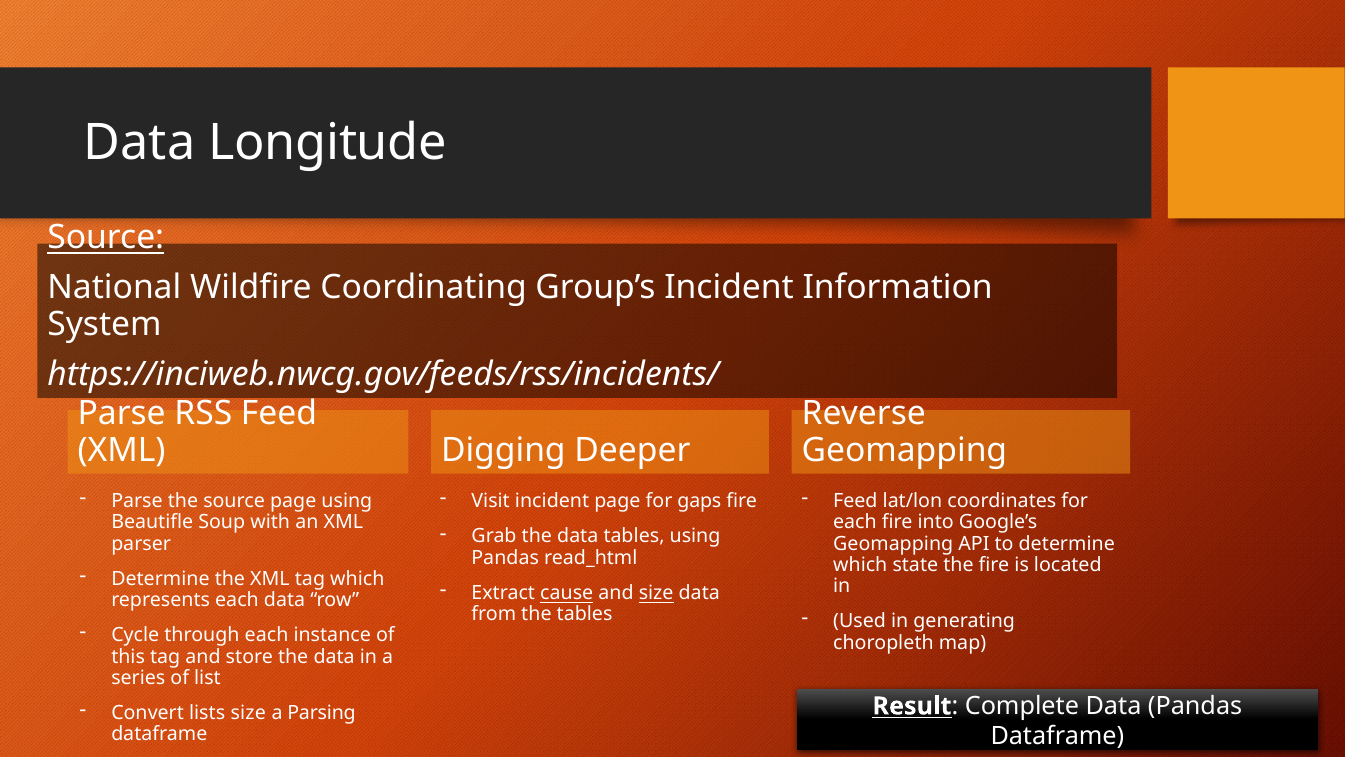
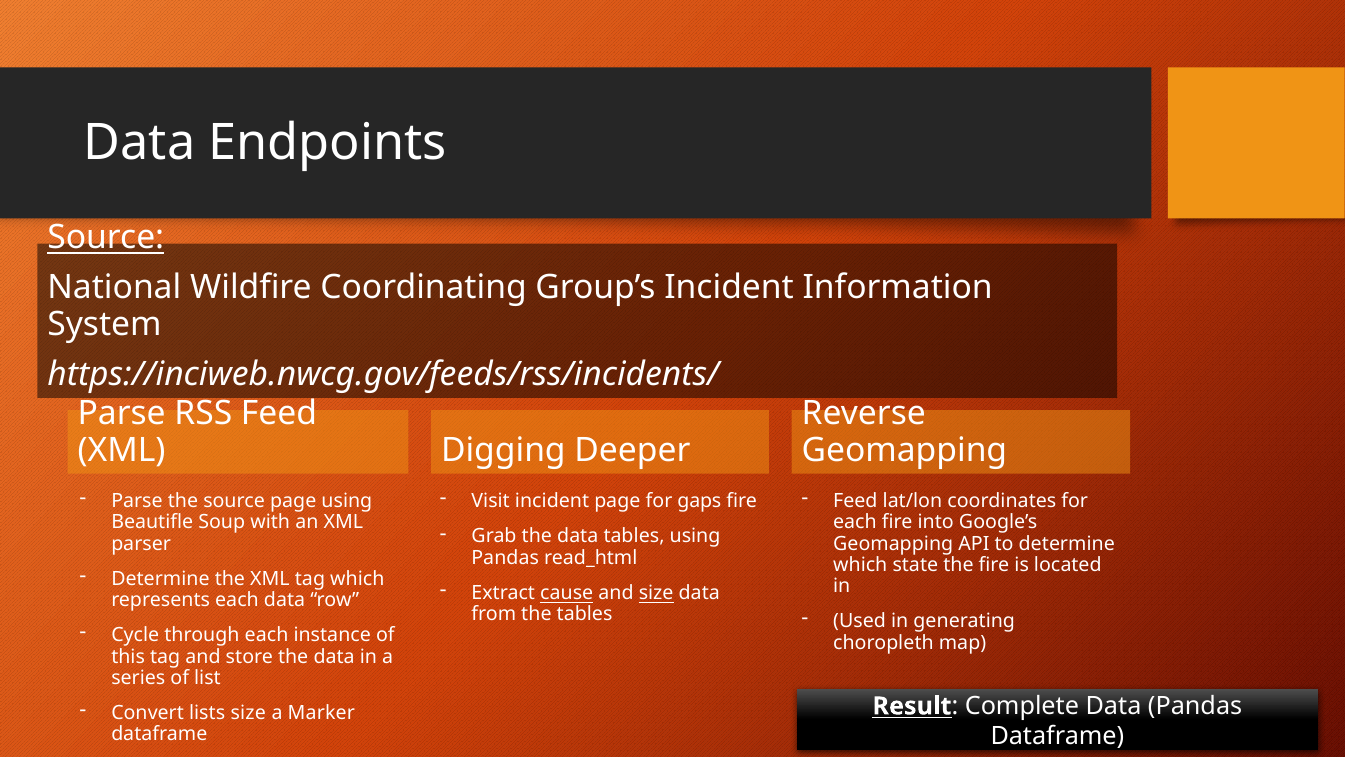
Longitude: Longitude -> Endpoints (328, 142)
Parsing: Parsing -> Marker (321, 713)
